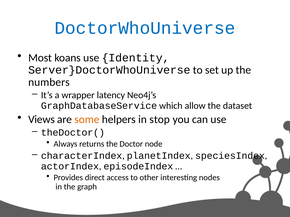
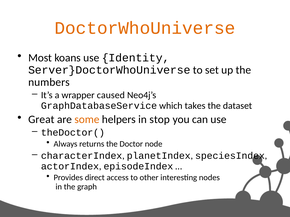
DoctorWhoUniverse colour: blue -> orange (145, 28)
latency: latency -> caused (111, 95)
allow: allow -> takes (195, 106)
Views: Views -> Great (41, 120)
